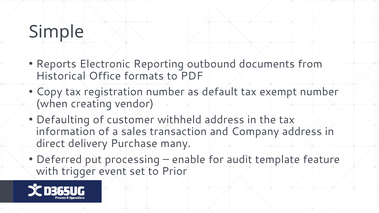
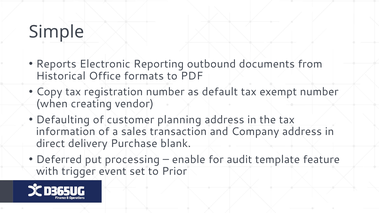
withheld: withheld -> planning (179, 120)
many: many -> blank (176, 144)
